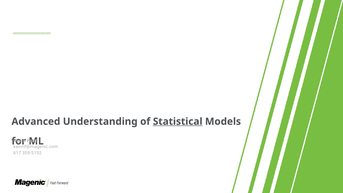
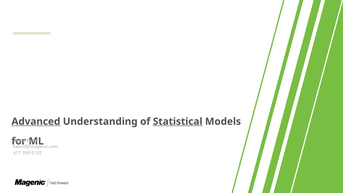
Advanced underline: none -> present (36, 121)
